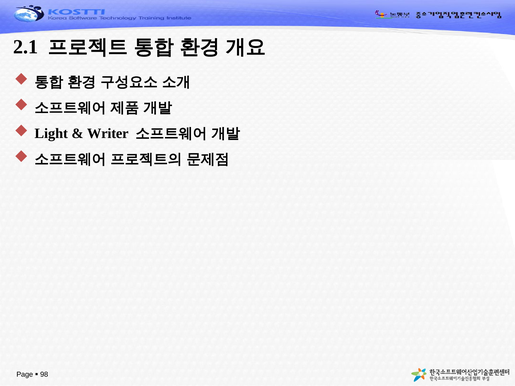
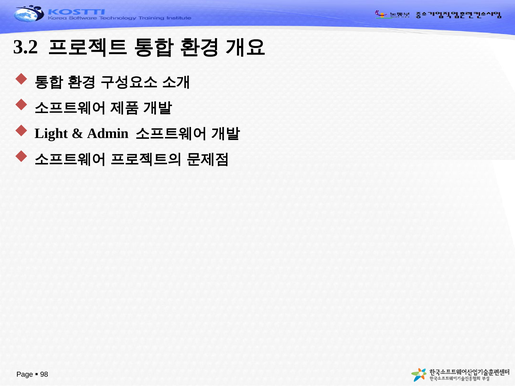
2.1: 2.1 -> 3.2 (26, 47)
Writer: Writer -> Admin (108, 133)
